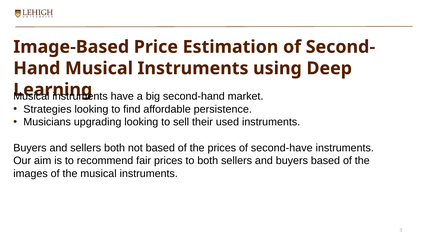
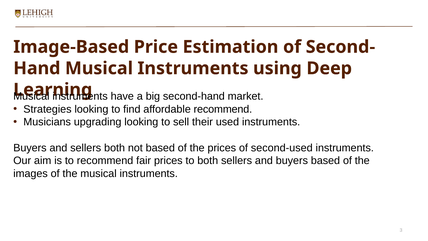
affordable persistence: persistence -> recommend (223, 109)
second-have: second-have -> second-used (282, 148)
